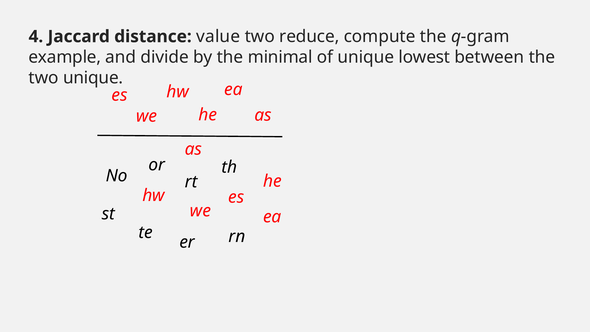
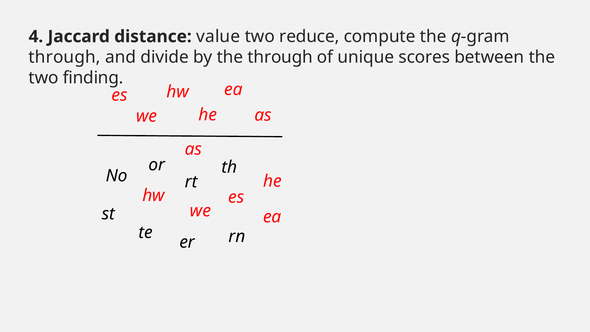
example: example -> through (65, 57)
the minimal: minimal -> through (280, 57)
lowest: lowest -> scores (424, 57)
two unique: unique -> finding (93, 78)
